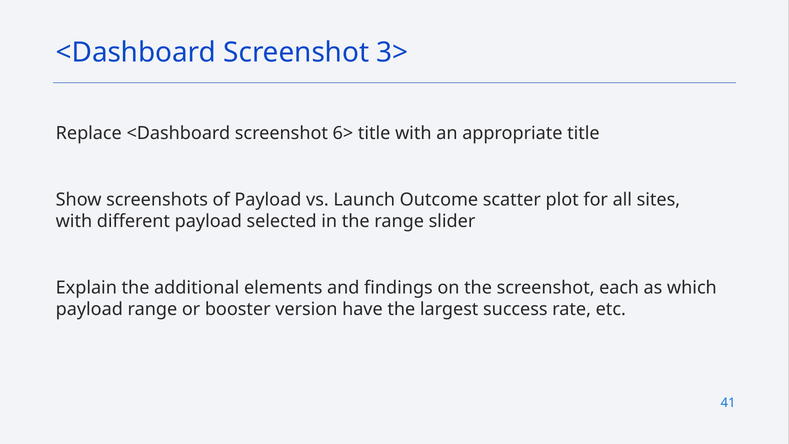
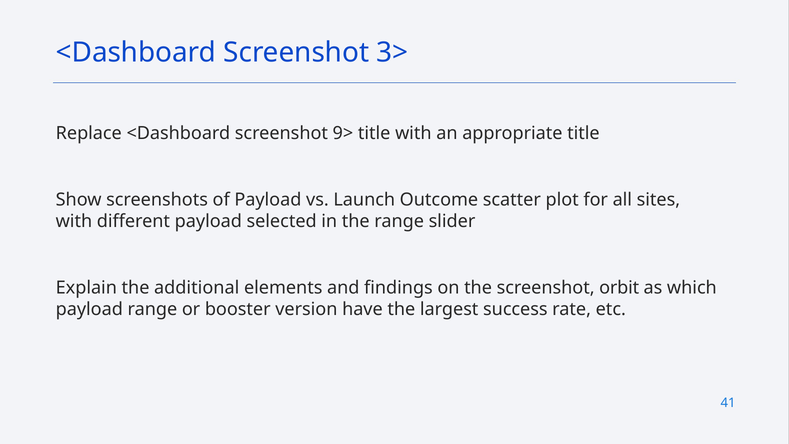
6>: 6> -> 9> (343, 133)
each: each -> orbit (619, 288)
